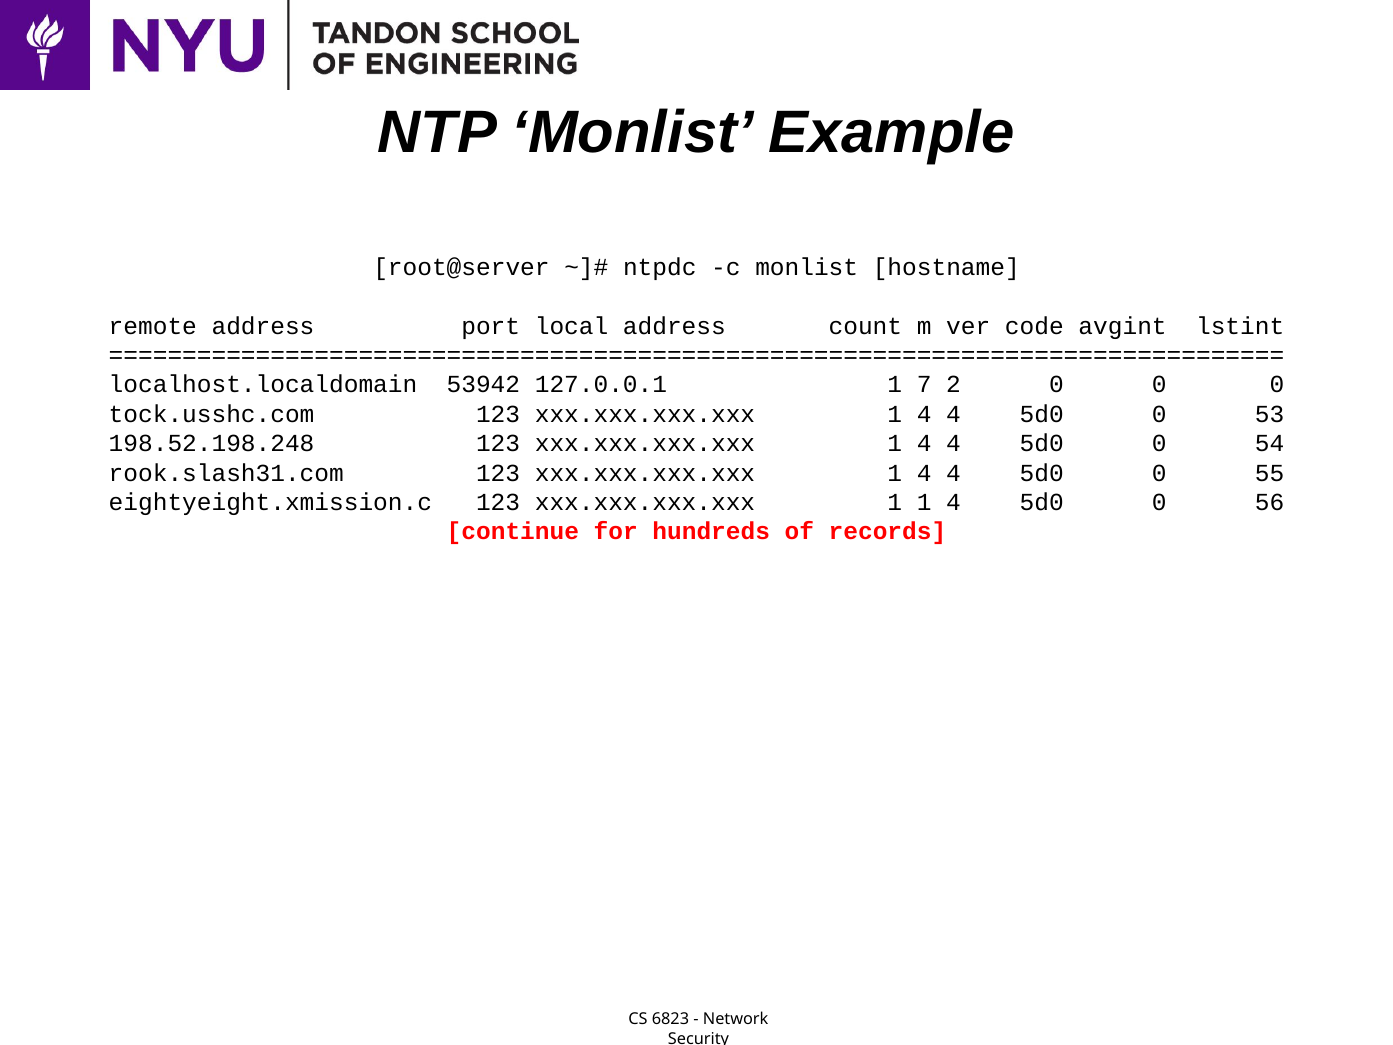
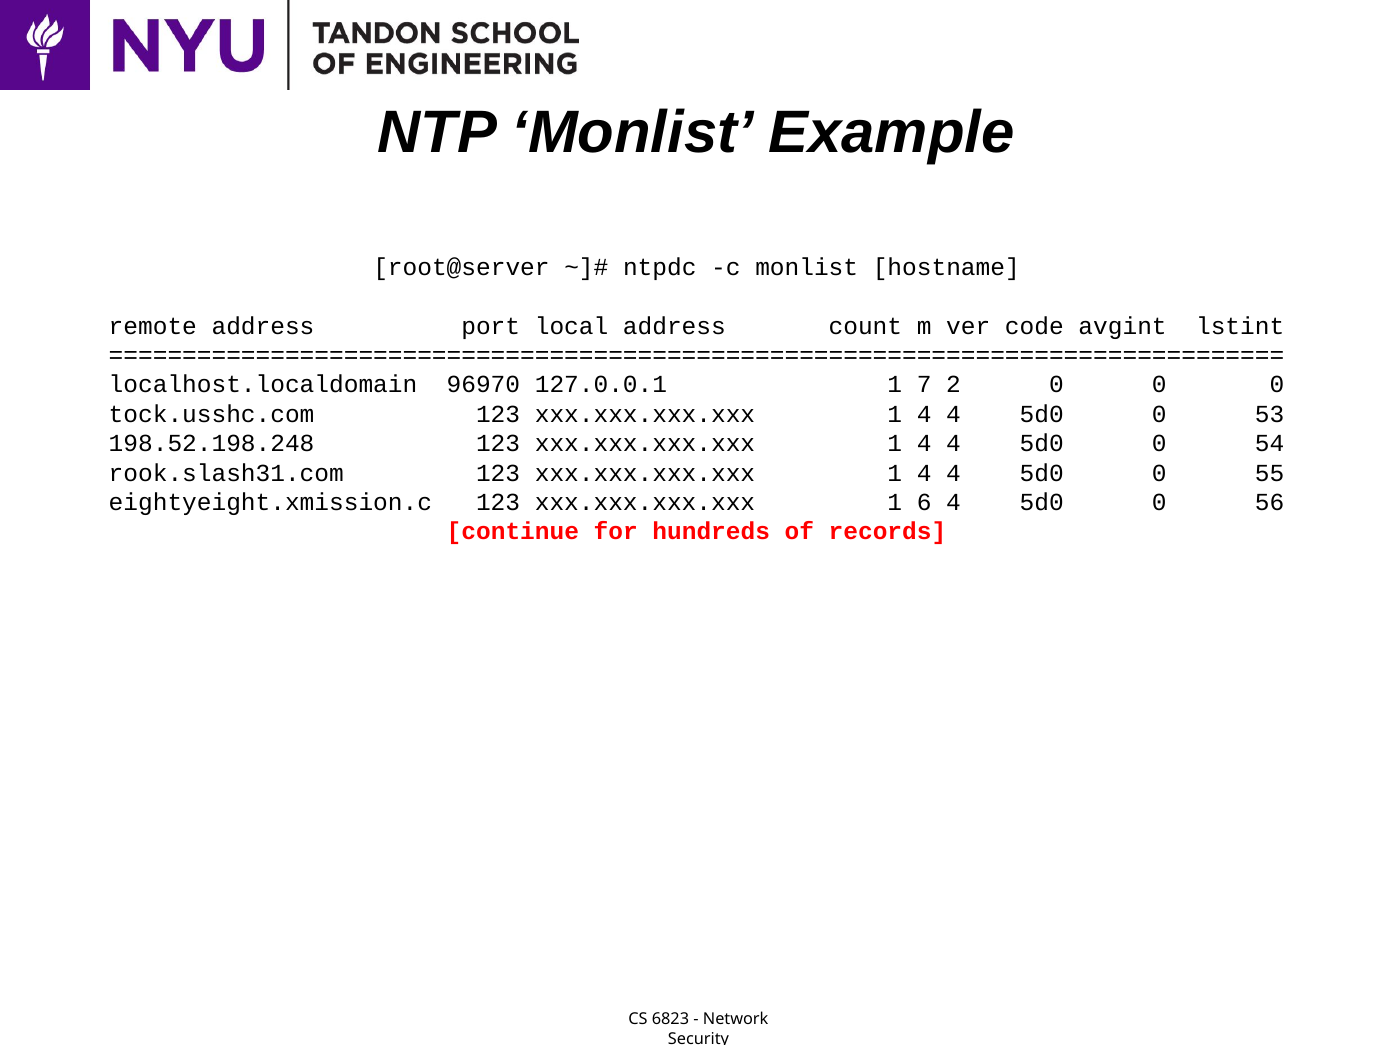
53942: 53942 -> 96970 (483, 385)
1 1: 1 -> 6 (924, 502)
